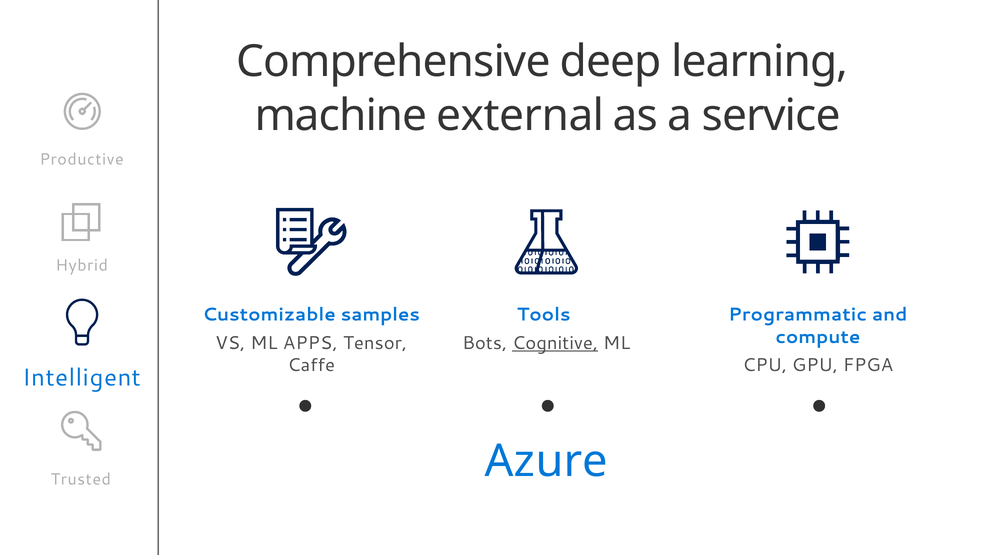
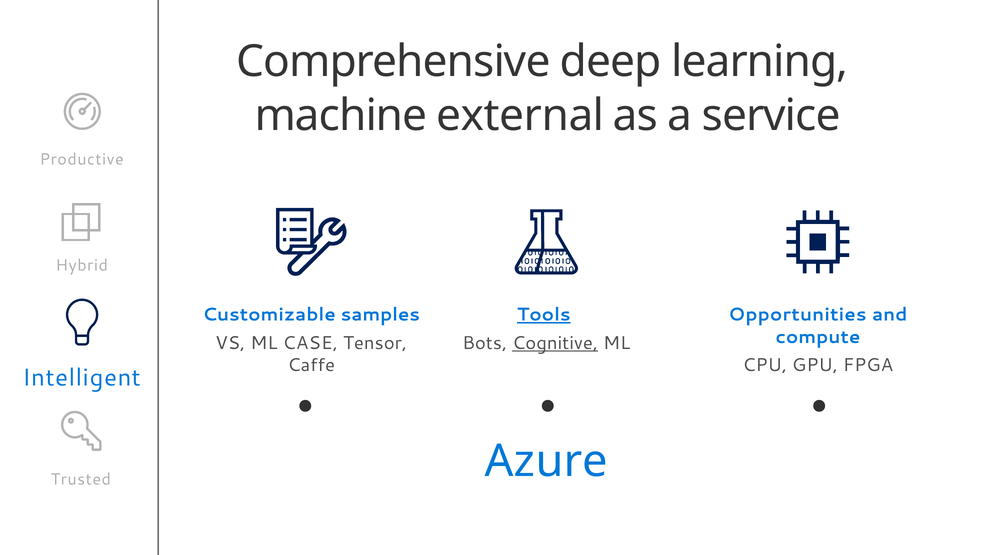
Tools underline: none -> present (544, 315)
Programmatic: Programmatic -> Opportunities (798, 315)
APPS: APPS -> CASE (310, 343)
